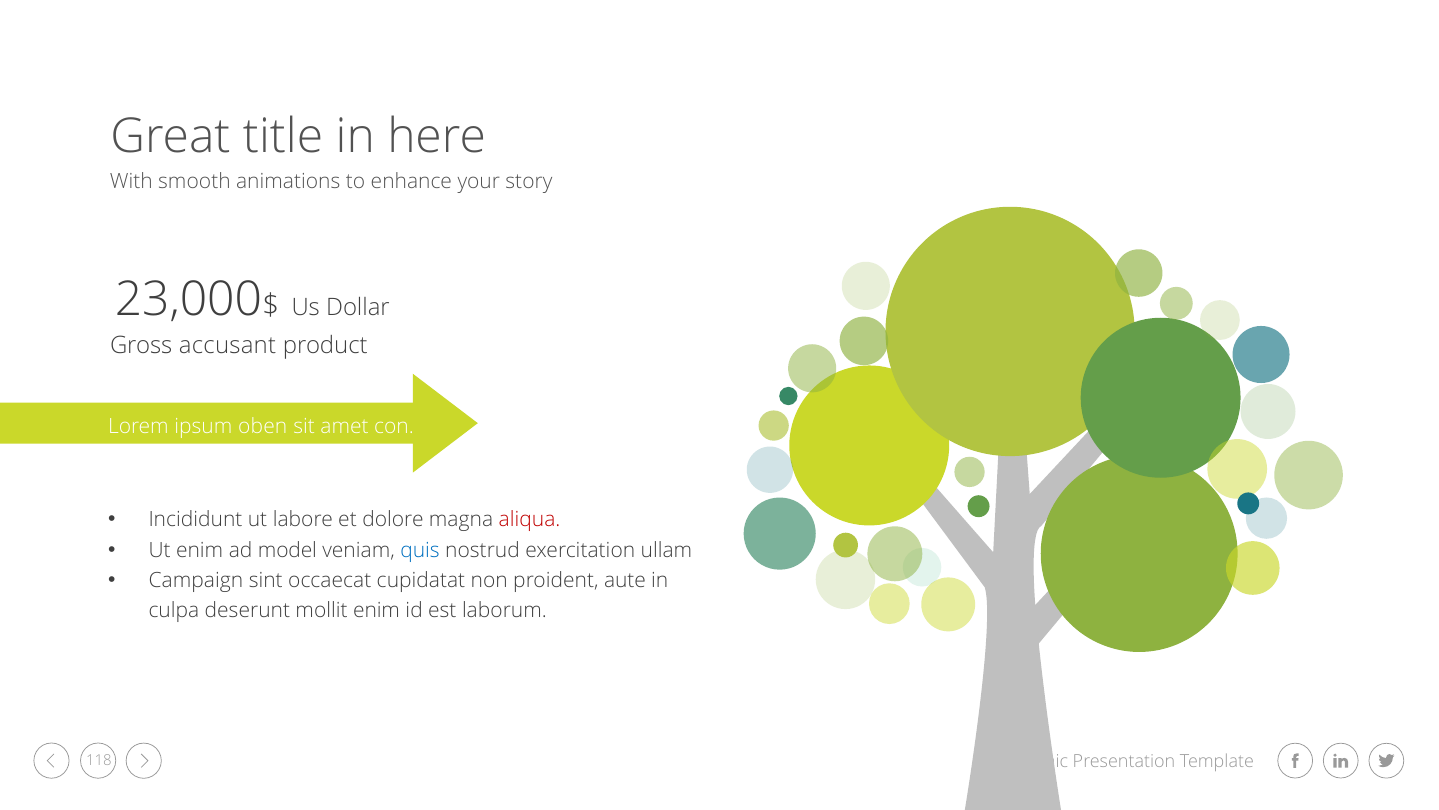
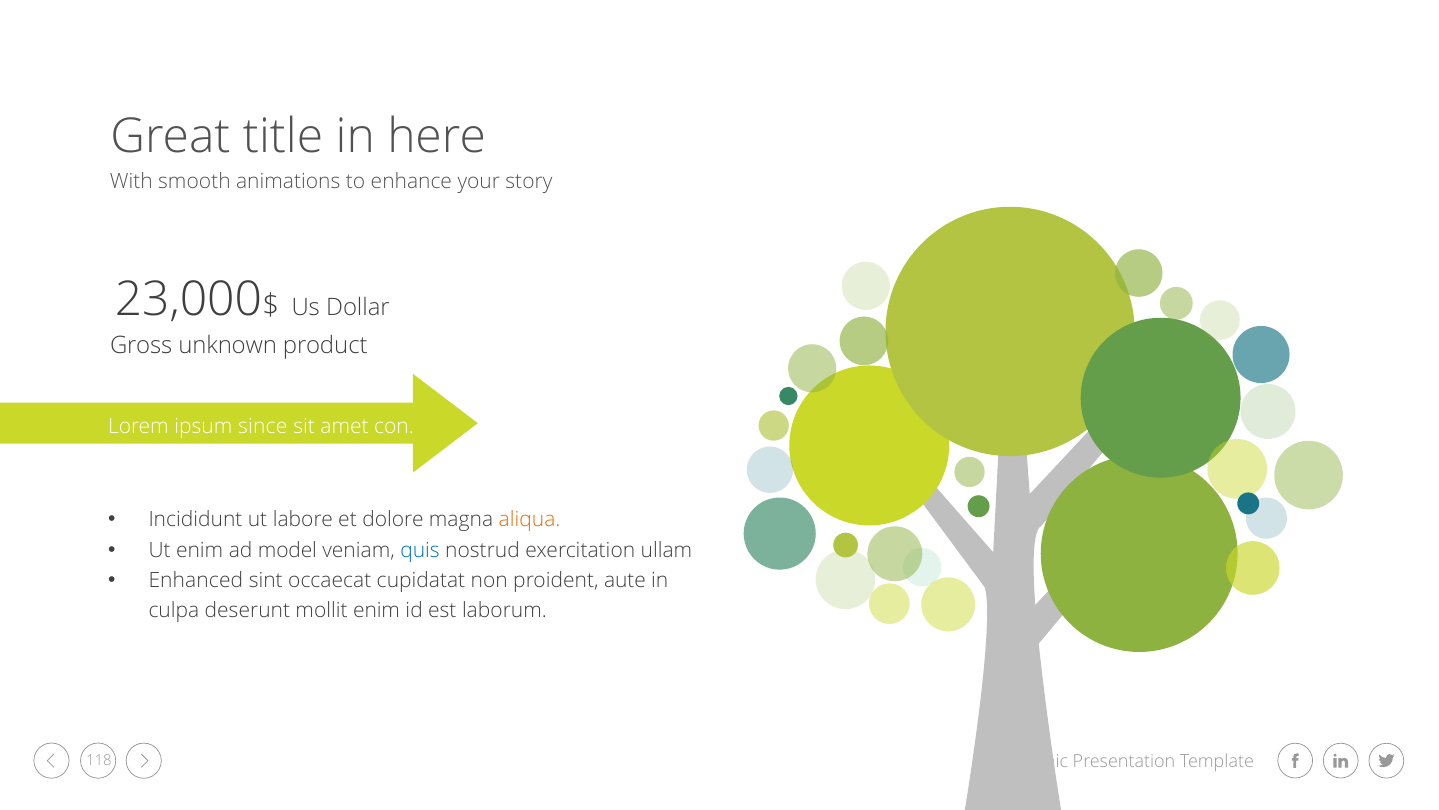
accusant: accusant -> unknown (228, 345)
oben: oben -> since (263, 426)
aliqua colour: red -> orange (530, 520)
Campaign: Campaign -> Enhanced (196, 580)
